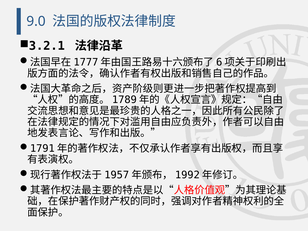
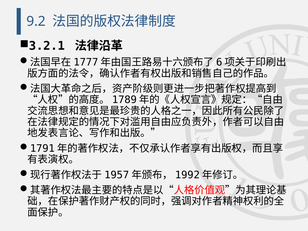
9.0: 9.0 -> 9.2 (36, 21)
